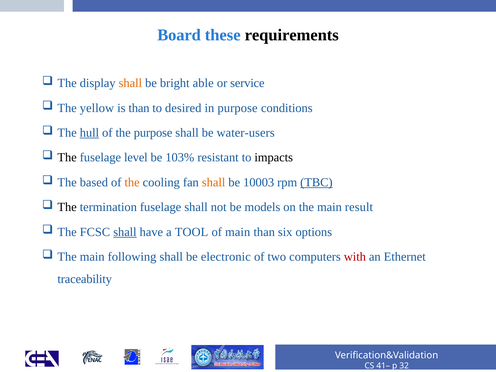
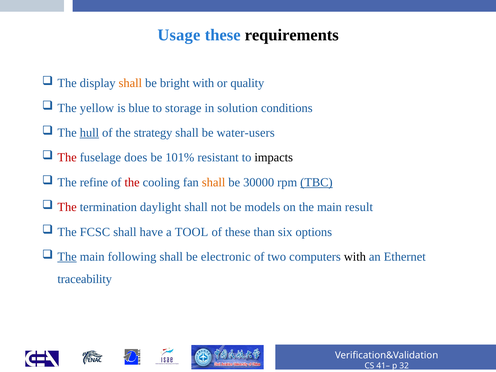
Board: Board -> Usage (179, 35)
bright able: able -> with (203, 83)
service: service -> quality (247, 83)
is than: than -> blue (139, 108)
desired: desired -> storage (183, 108)
in purpose: purpose -> solution (238, 108)
the purpose: purpose -> strategy (153, 133)
The colour: black -> red (67, 158)
level: level -> does (136, 158)
103%: 103% -> 101% (180, 158)
based: based -> refine (94, 182)
the colour: orange -> red (132, 182)
10003: 10003 -> 30000 (259, 182)
The colour: black -> red (67, 207)
termination fuselage: fuselage -> daylight (161, 207)
shall underline: present -> none (125, 232)
of main: main -> these (238, 232)
The underline: none -> present (67, 257)
with colour: red -> black (355, 257)
